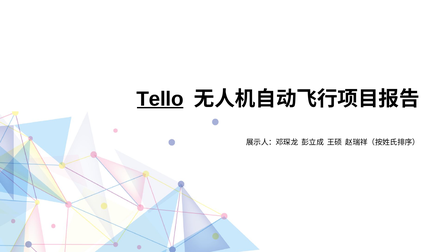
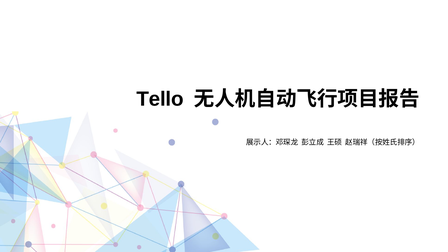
Tello underline: present -> none (160, 99)
